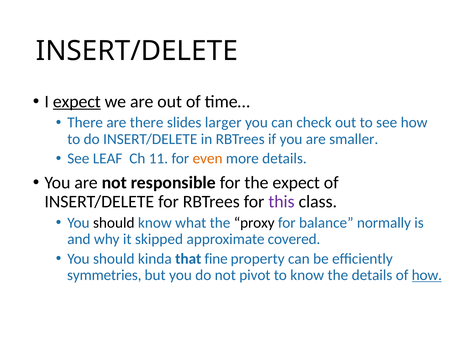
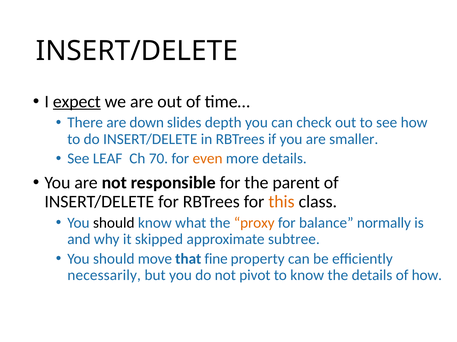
are there: there -> down (147, 123)
larger: larger -> depth (223, 123)
11: 11 -> 70 (158, 159)
the expect: expect -> parent (296, 183)
this colour: purple -> orange (281, 202)
proxy colour: black -> orange (254, 223)
covered: covered -> subtree (294, 240)
kinda: kinda -> move (155, 259)
symmetries: symmetries -> necessarily (104, 276)
how underline: present -> none (427, 276)
